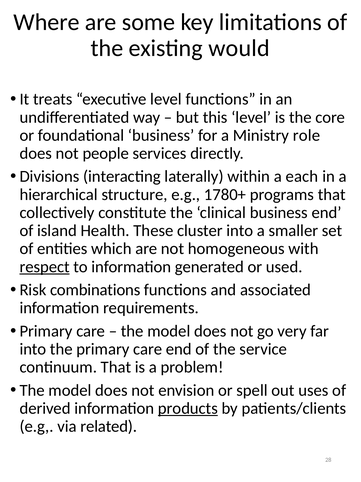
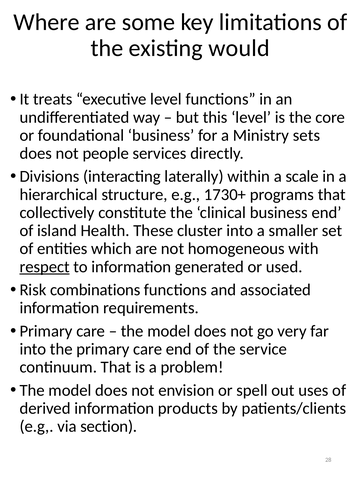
role: role -> sets (306, 135)
each: each -> scale (302, 176)
1780+: 1780+ -> 1730+ (225, 194)
products underline: present -> none (188, 408)
related: related -> section (109, 426)
